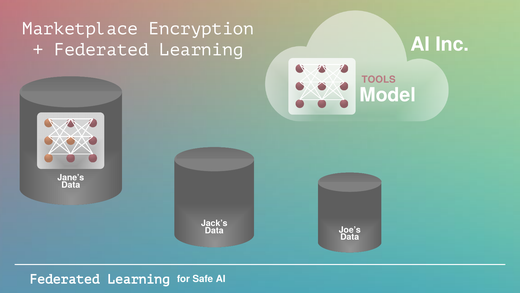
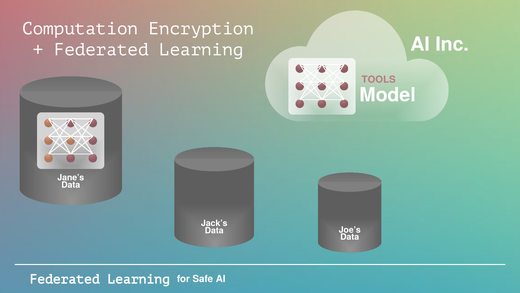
Marketplace: Marketplace -> Computation (80, 29)
